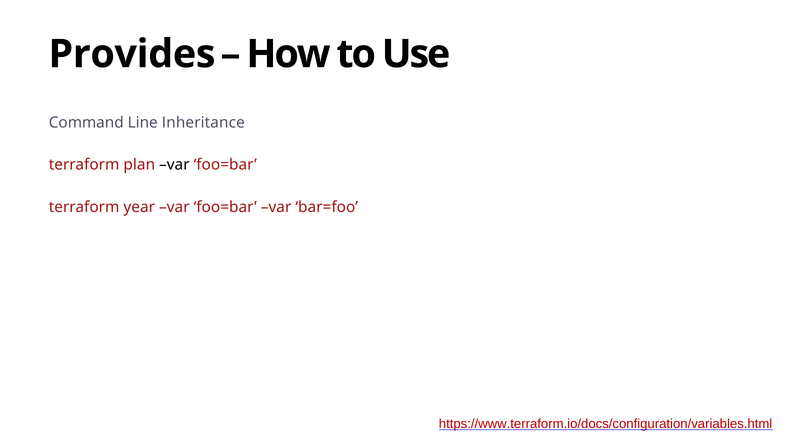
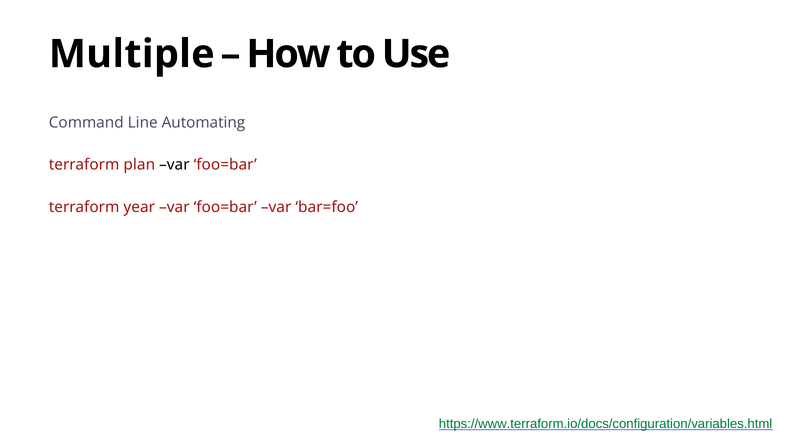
Provides: Provides -> Multiple (132, 54)
Inheritance: Inheritance -> Automating (203, 122)
https://www.terraform.io/docs/configuration/variables.html colour: red -> green (606, 424)
